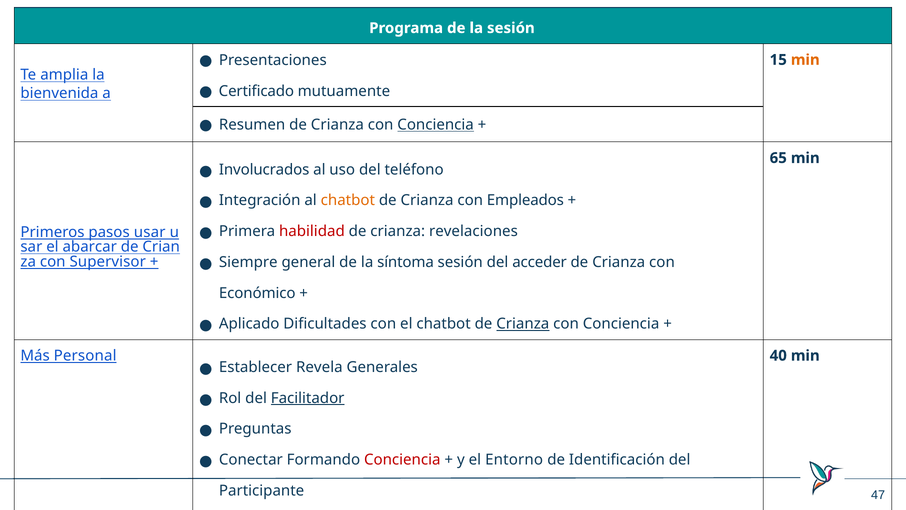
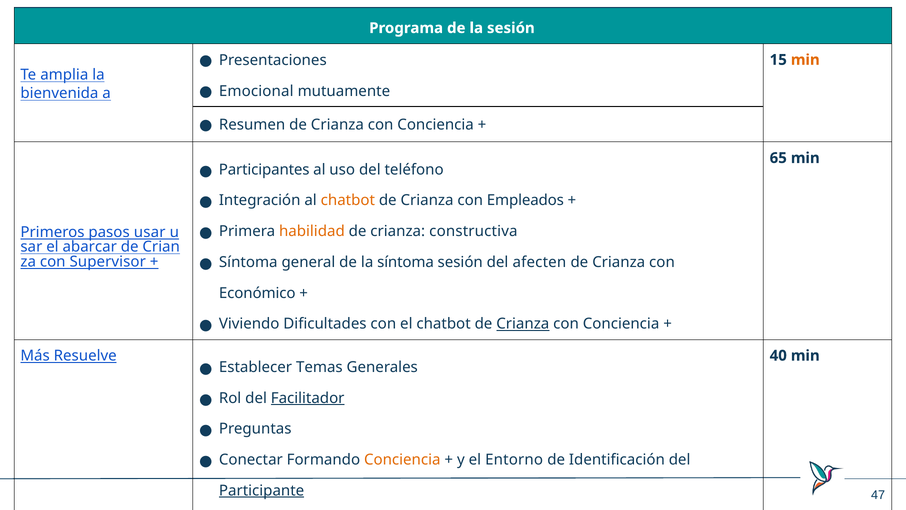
Certificado: Certificado -> Emocional (256, 91)
Conciencia underline: present -> none (436, 125)
Involucrados: Involucrados -> Participantes (264, 170)
habilidad colour: red -> orange (312, 231)
revelaciones: revelaciones -> constructiva (473, 231)
Siempre: Siempre -> Síntoma (248, 262)
acceder: acceder -> afecten (539, 262)
Aplicado: Aplicado -> Viviendo (249, 324)
Personal: Personal -> Resuelve (85, 355)
Revela: Revela -> Temas (319, 367)
Conciencia colour: red -> orange (402, 460)
Participante underline: none -> present (262, 490)
